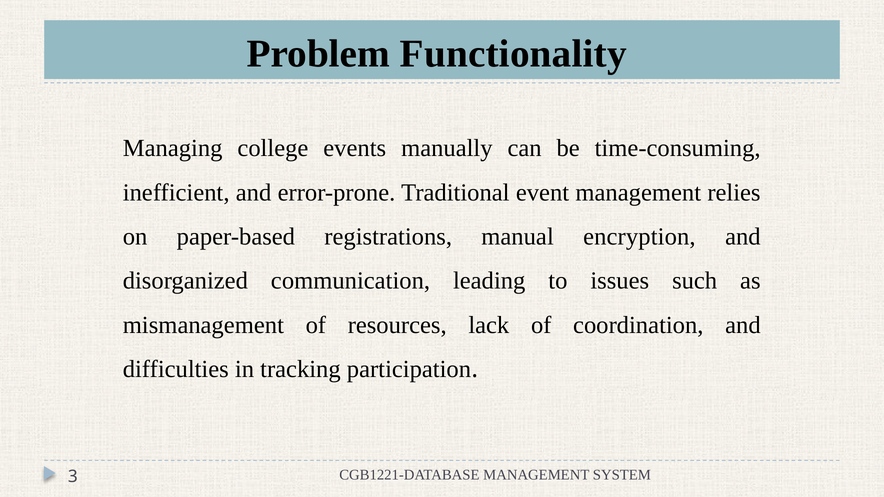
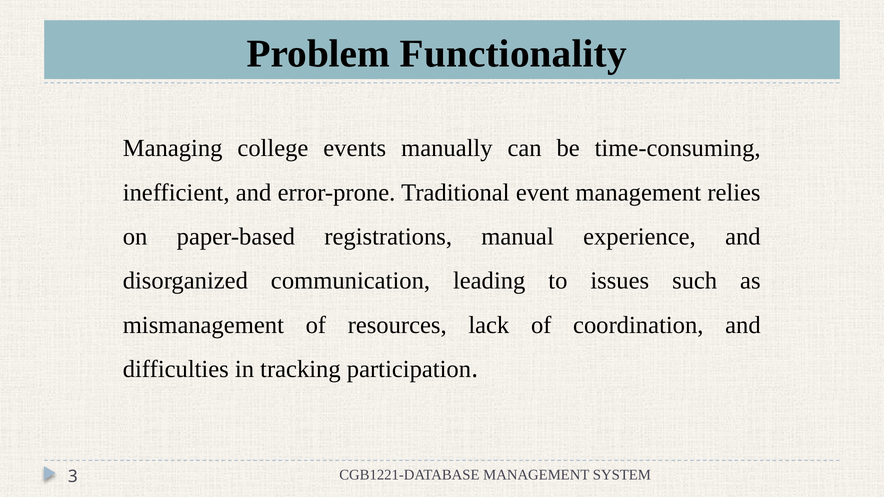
encryption: encryption -> experience (639, 237)
